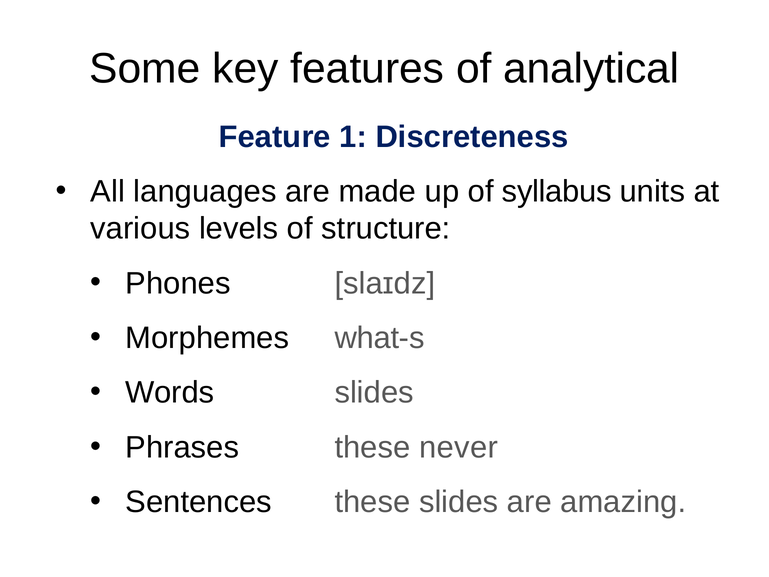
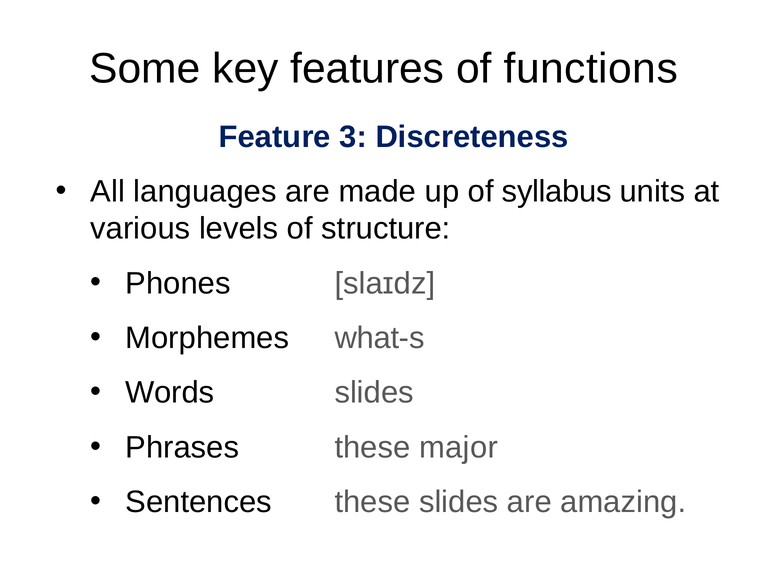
analytical: analytical -> functions (591, 69)
1: 1 -> 3 (353, 137)
never: never -> major (459, 447)
